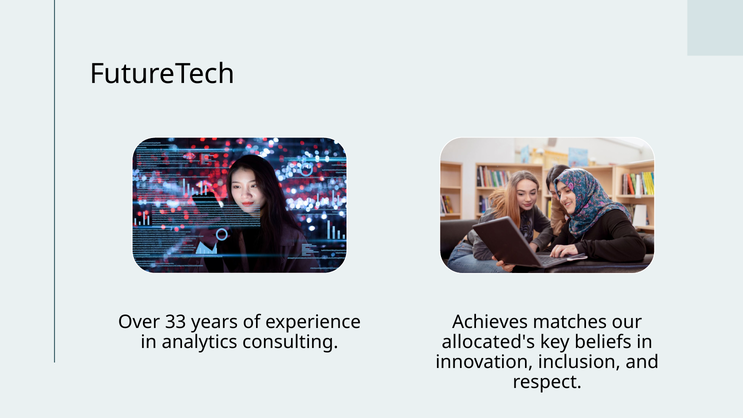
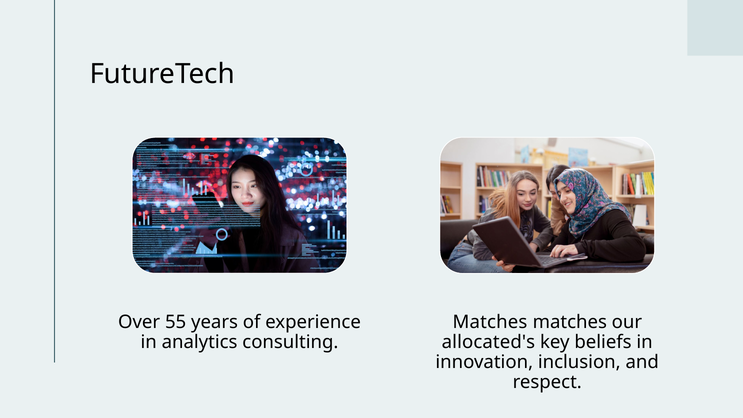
33: 33 -> 55 (176, 322)
Achieves: Achieves -> Matches (490, 322)
